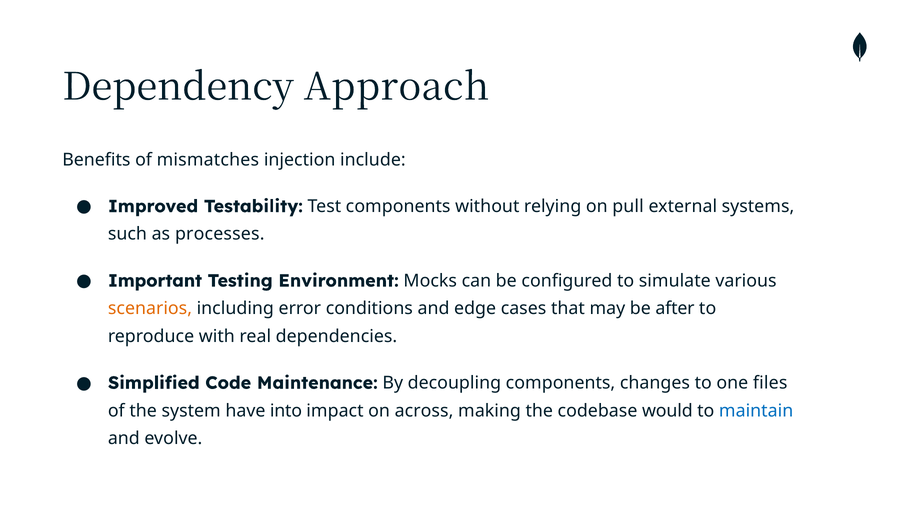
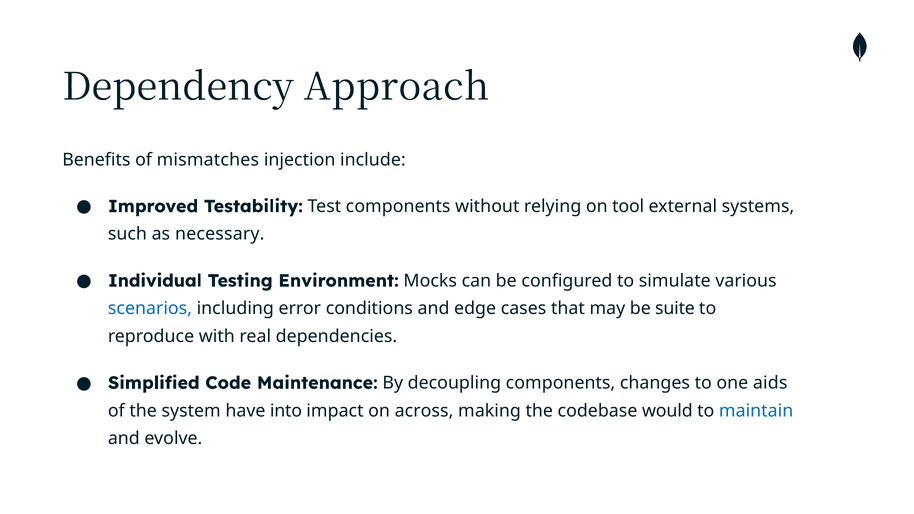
pull: pull -> tool (628, 206)
processes: processes -> necessary (220, 234)
Important: Important -> Individual (155, 281)
scenarios colour: orange -> blue (150, 309)
after: after -> suite (675, 309)
files: files -> aids (770, 383)
